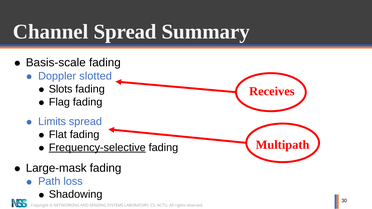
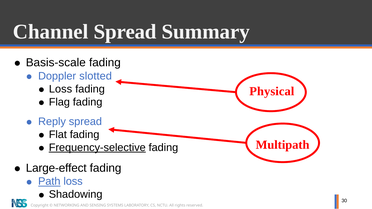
Slots: Slots -> Loss (61, 89)
Receives: Receives -> Physical (272, 91)
Limits: Limits -> Reply (52, 122)
Large-mask: Large-mask -> Large-effect (56, 168)
Path underline: none -> present (49, 182)
